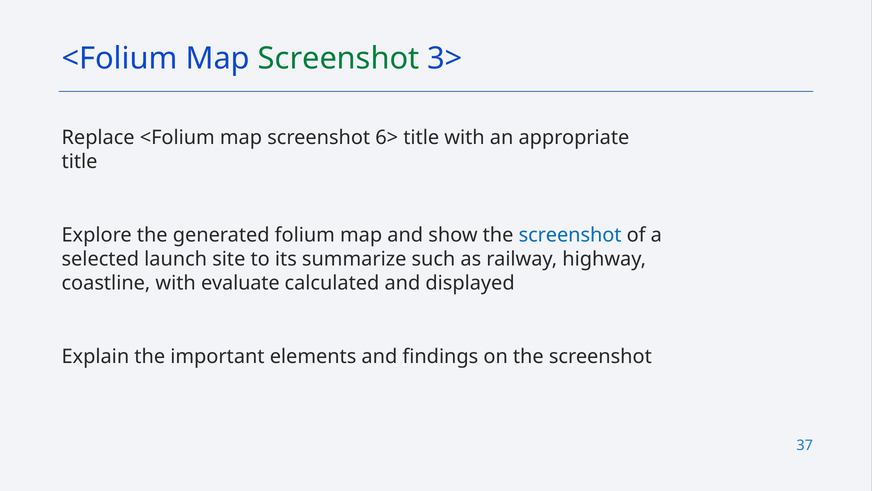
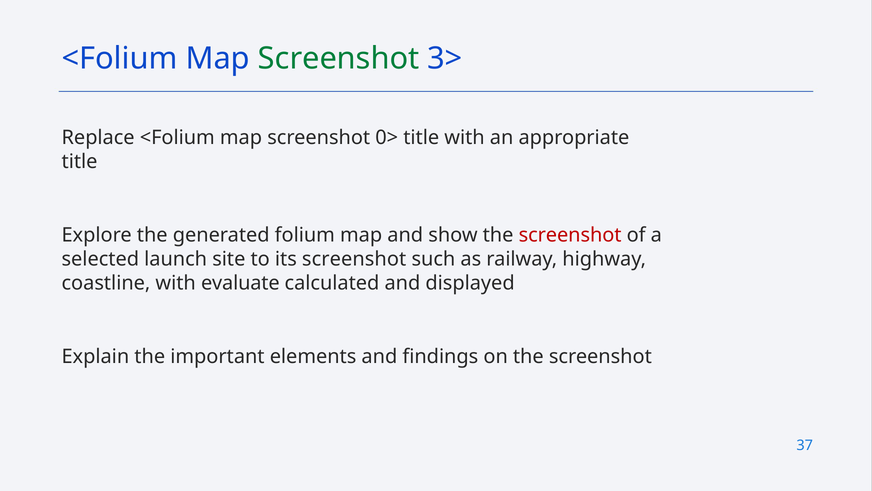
6>: 6> -> 0> (387, 138)
screenshot colour: blue -> red (570, 235)
its summarize: summarize -> screenshot (354, 259)
